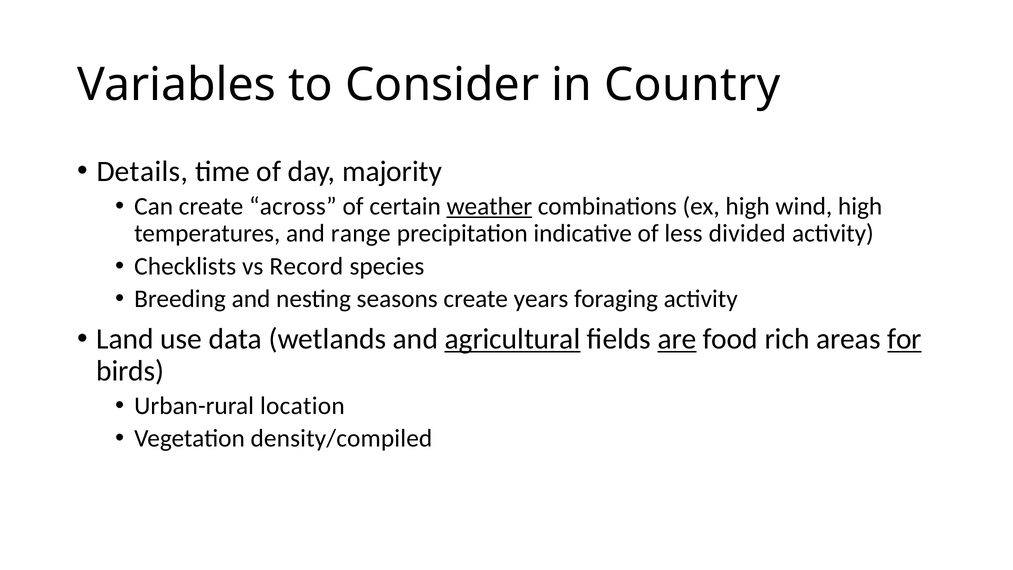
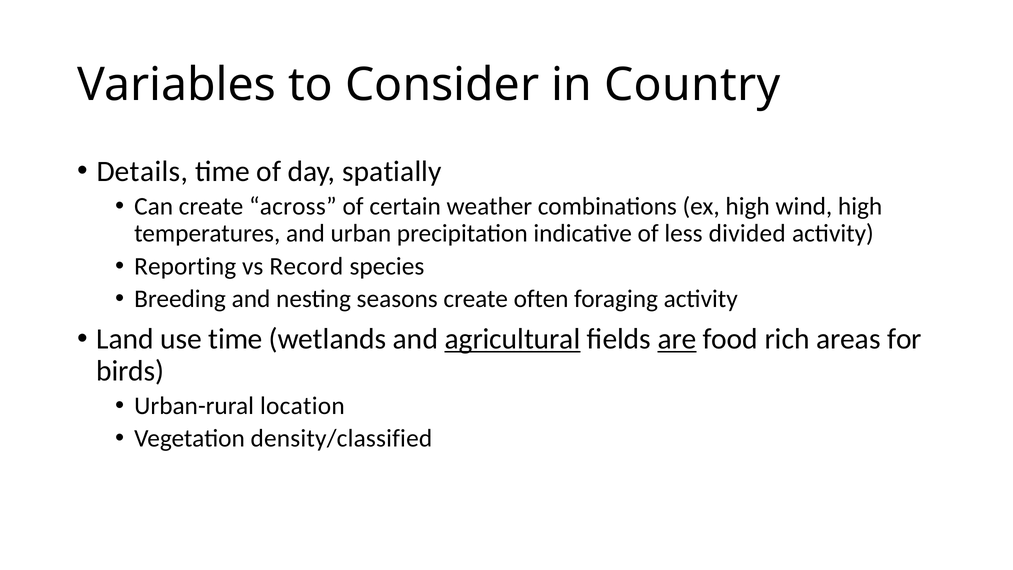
majority: majority -> spatially (392, 171)
weather underline: present -> none (489, 206)
range: range -> urban (361, 234)
Checklists: Checklists -> Reporting (185, 266)
years: years -> often (541, 299)
use data: data -> time (236, 339)
for underline: present -> none (905, 339)
density/compiled: density/compiled -> density/classified (341, 438)
